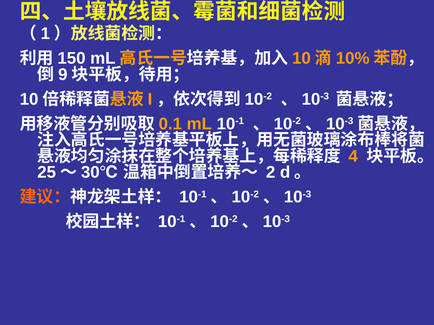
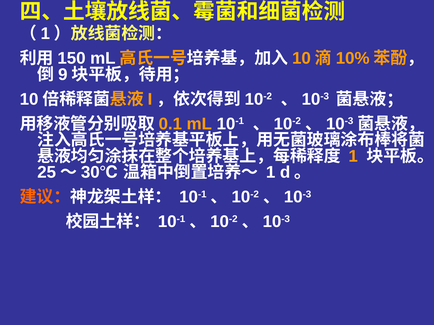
4: 4 -> 1 (353, 156)
2: 2 -> 1 (271, 173)
